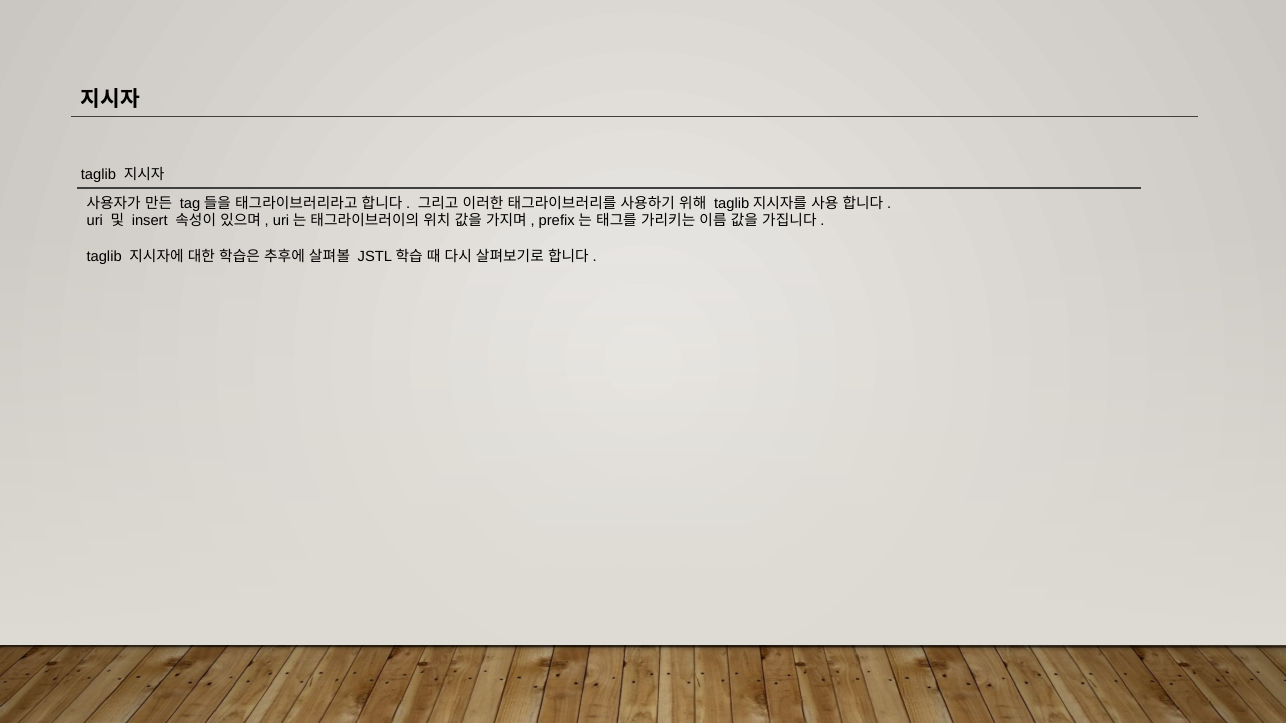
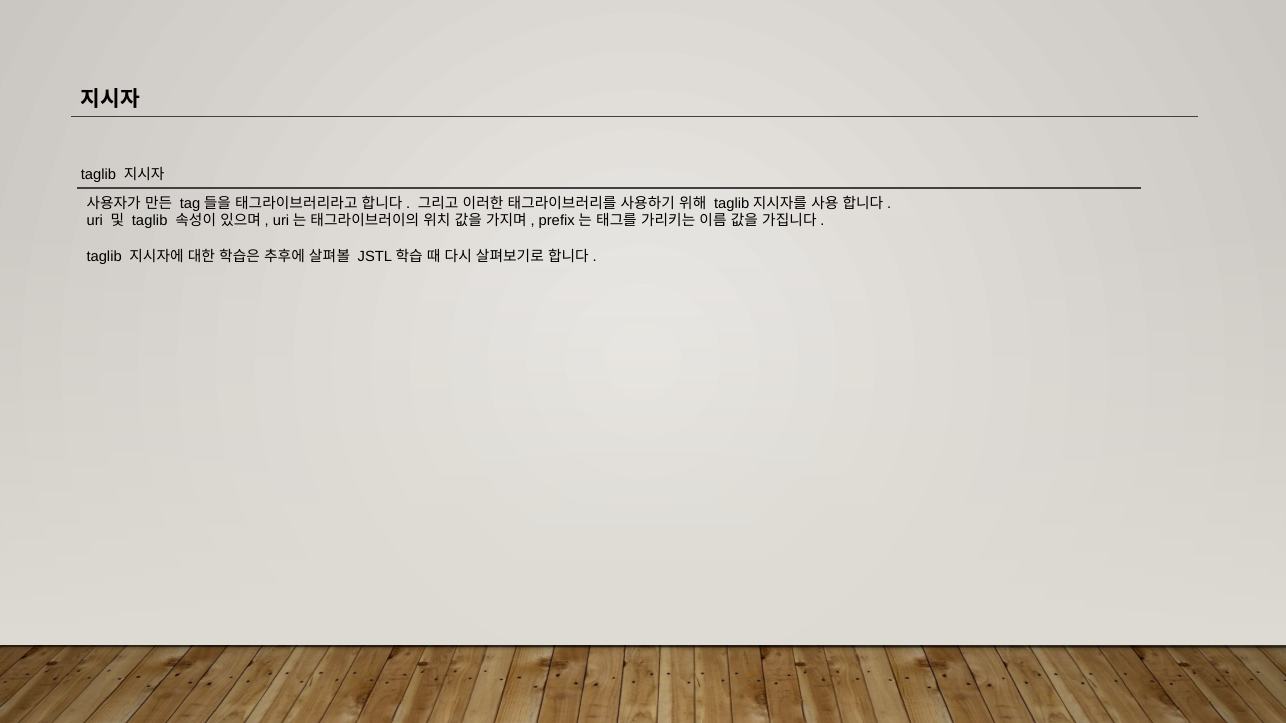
insert: insert -> taglib (150, 221)
